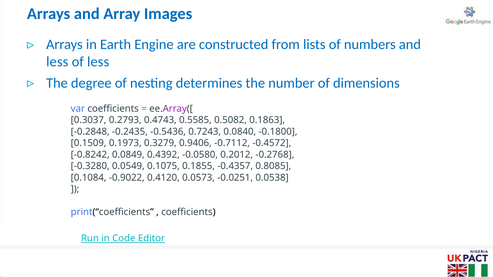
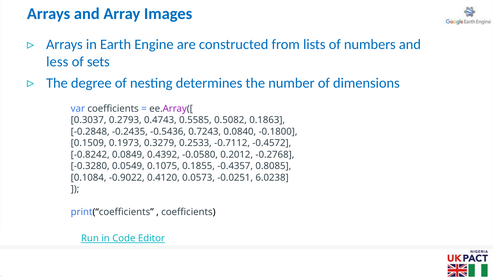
of less: less -> sets (98, 62)
0.9406: 0.9406 -> 0.2533 (195, 143)
0.0538: 0.0538 -> 6.0238 (272, 178)
